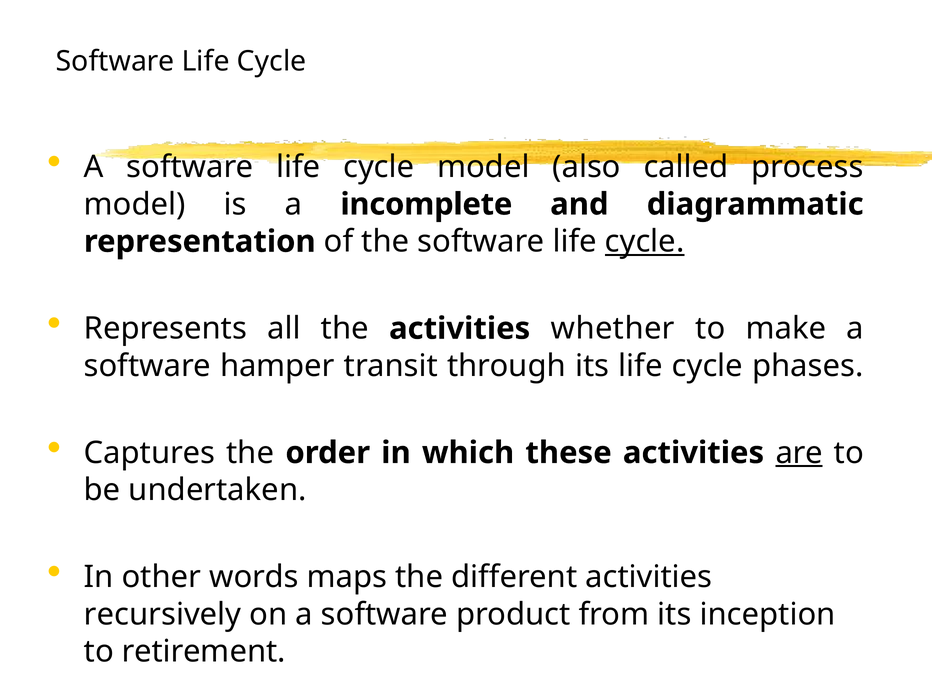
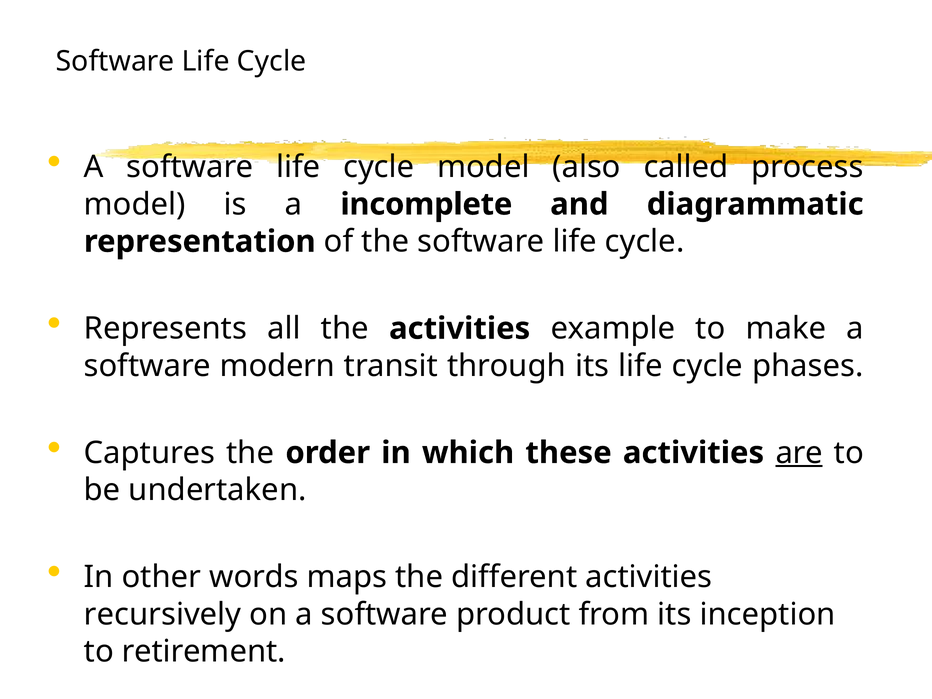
cycle underline: present -> none (645, 242)
whether: whether -> example (613, 329)
hamper: hamper -> modern (277, 366)
